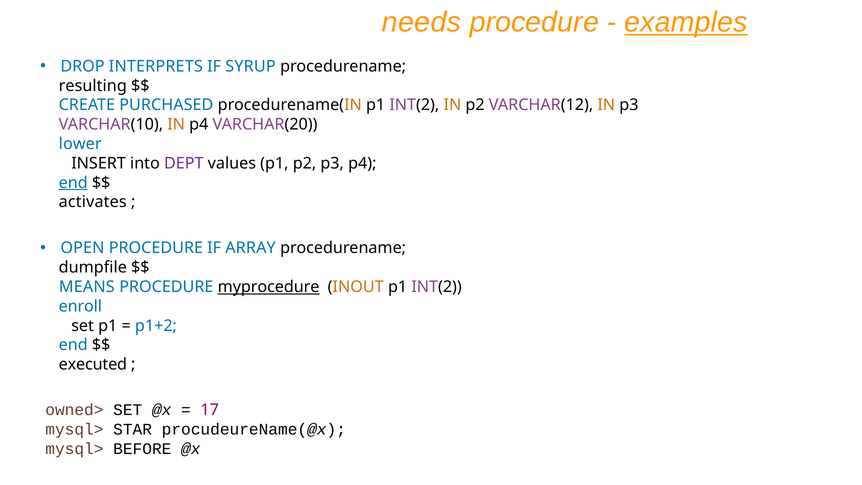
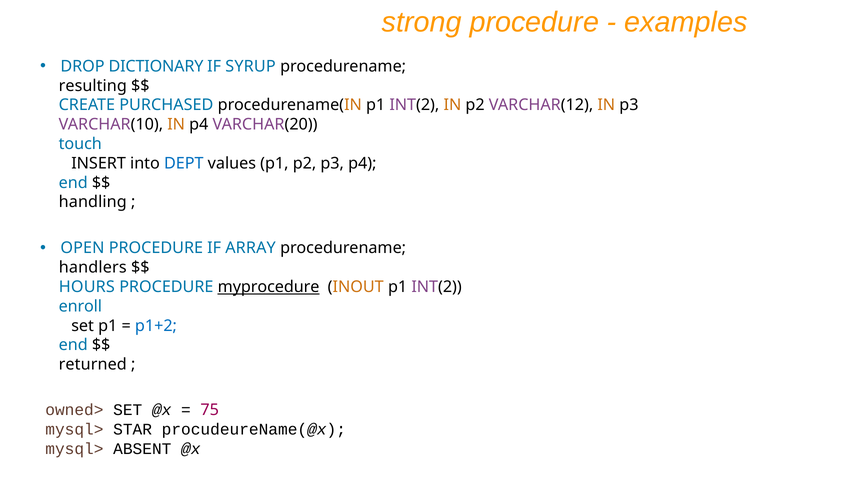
needs: needs -> strong (422, 22)
examples underline: present -> none (686, 22)
INTERPRETS: INTERPRETS -> DICTIONARY (156, 66)
lower: lower -> touch (80, 144)
DEPT colour: purple -> blue (184, 163)
end underline: present -> none (73, 183)
activates: activates -> handling (93, 202)
dumpfile: dumpfile -> handlers (93, 267)
MEANS: MEANS -> HOURS (87, 287)
executed: executed -> returned (93, 364)
17: 17 -> 75 (210, 410)
BEFORE: BEFORE -> ABSENT (142, 449)
